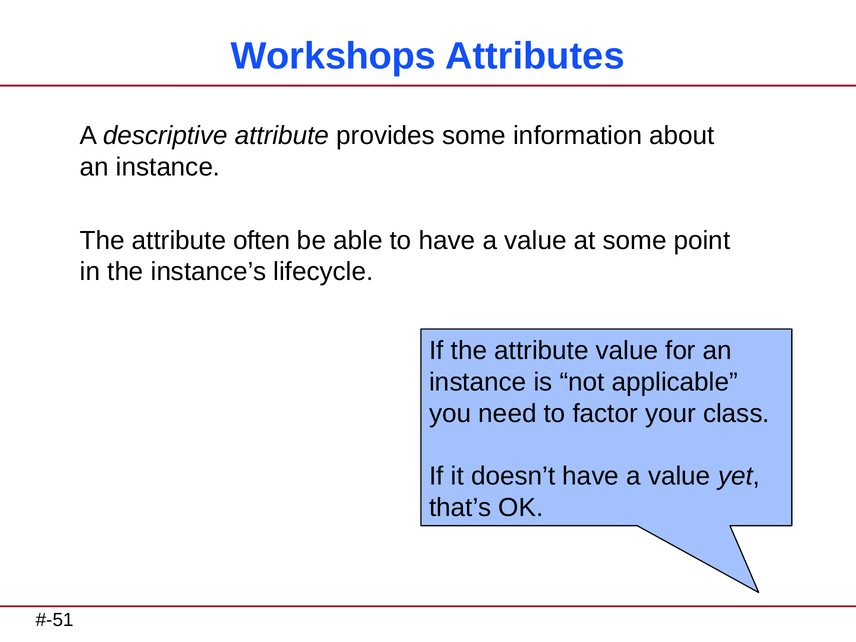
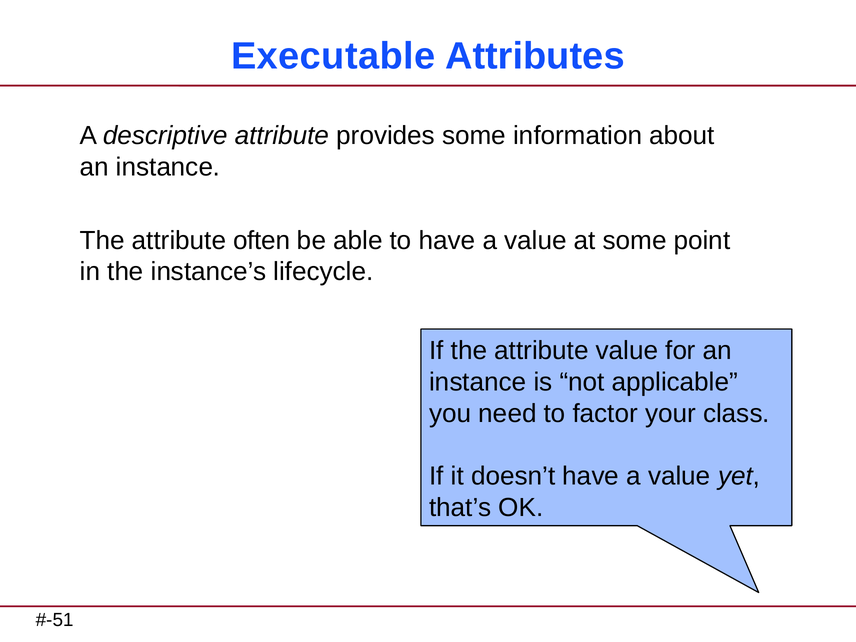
Workshops: Workshops -> Executable (333, 56)
